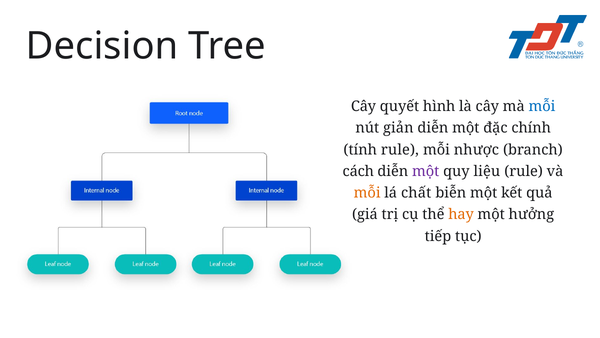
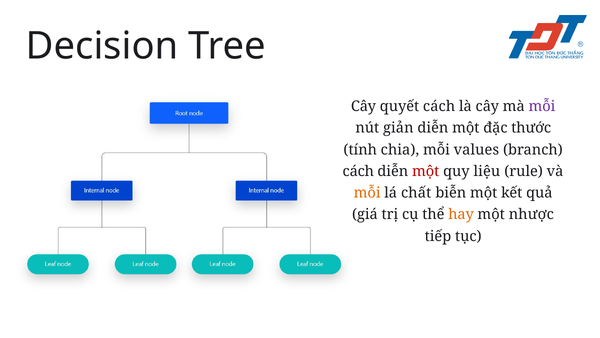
quyết hình: hình -> cách (439, 106)
mỗi colour: blue -> purple (542, 106)
chính: chính -> thước (531, 128)
tính rule: rule -> chia (400, 150)
nhược: nhược -> values (476, 150)
một colour: purple -> red (426, 171)
hưởng: hưởng -> nhược (531, 214)
